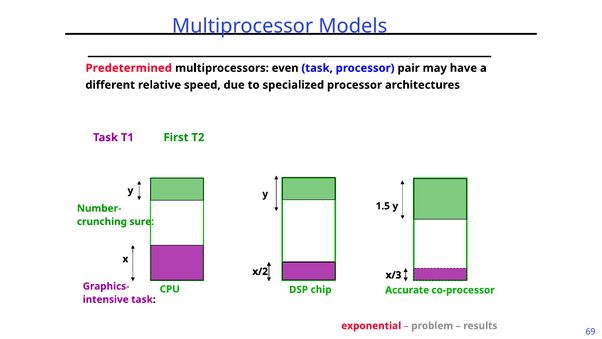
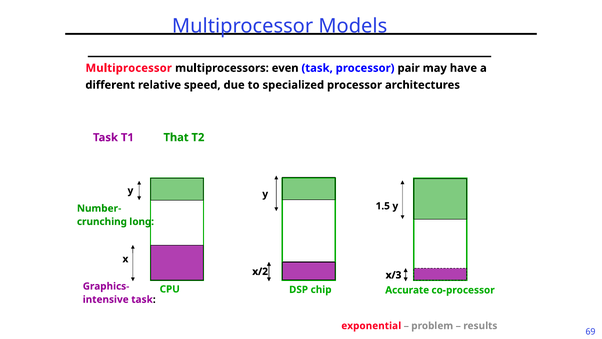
Predetermined: Predetermined -> Multiprocessor (129, 68)
First: First -> That (176, 137)
sure: sure -> long (142, 221)
